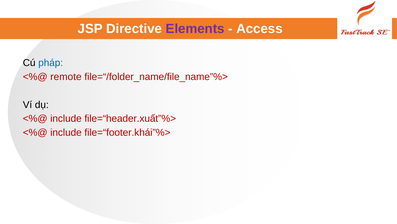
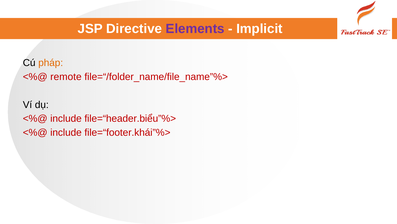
Access: Access -> Implicit (259, 29)
pháp colour: blue -> orange (51, 63)
file=“header.xuất”%>: file=“header.xuất”%> -> file=“header.biểu”%> (130, 118)
